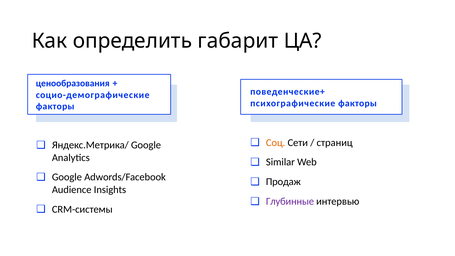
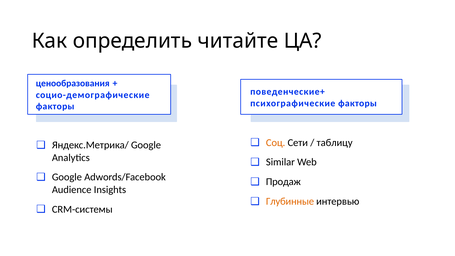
габарит: габарит -> читайте (238, 41)
страниц: страниц -> таблицу (335, 143)
Глубинные colour: purple -> orange (290, 201)
